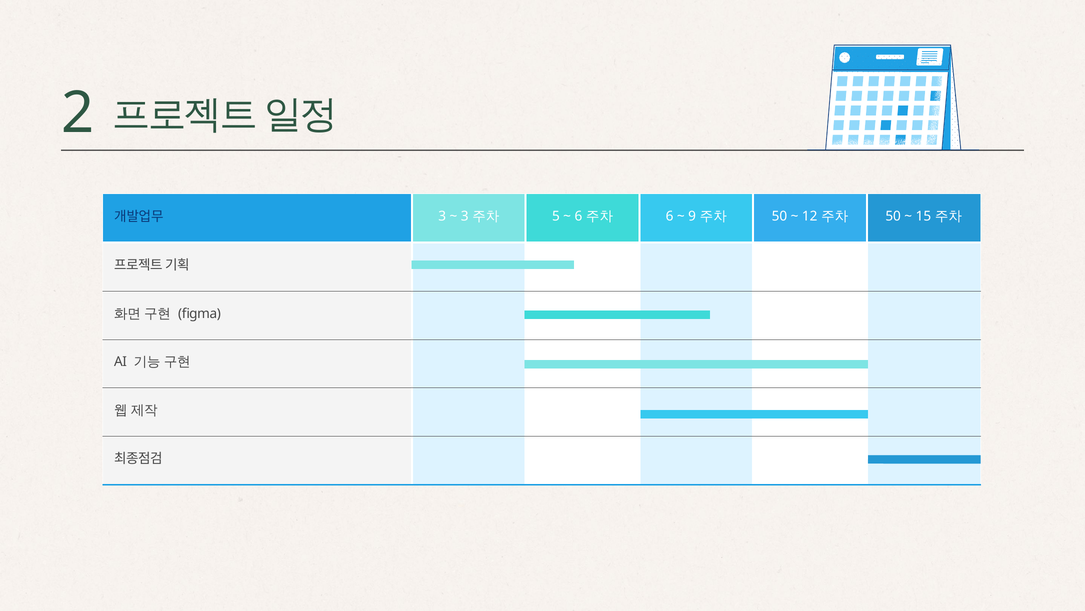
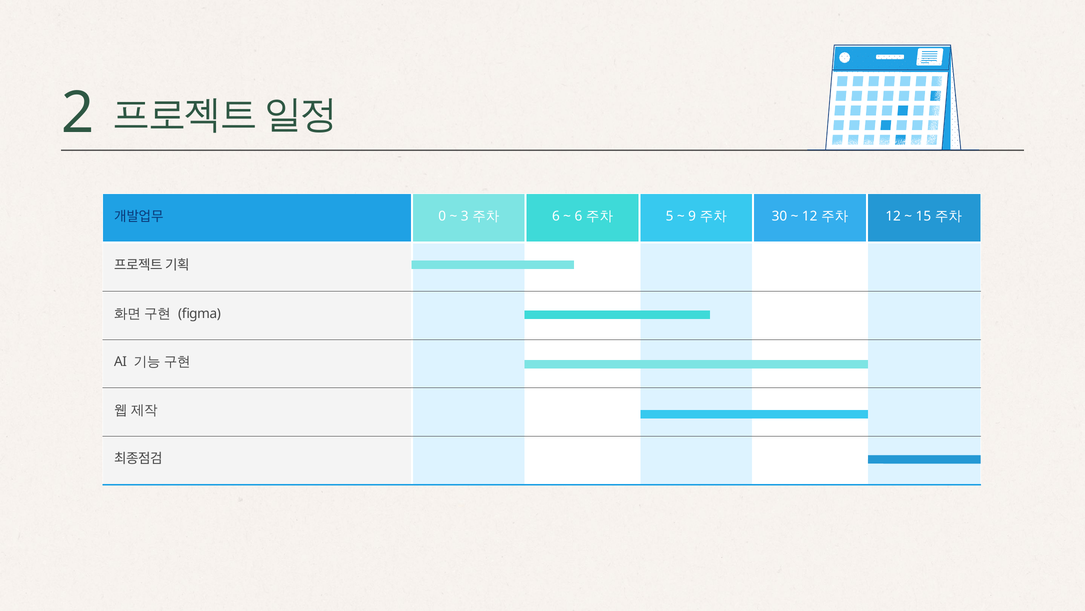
3: 3 -> 0 (442, 216)
5: 5 -> 6 (556, 216)
6: 6 -> 5 (670, 216)
50: 50 -> 30 (779, 216)
50: 50 -> 12 (893, 216)
